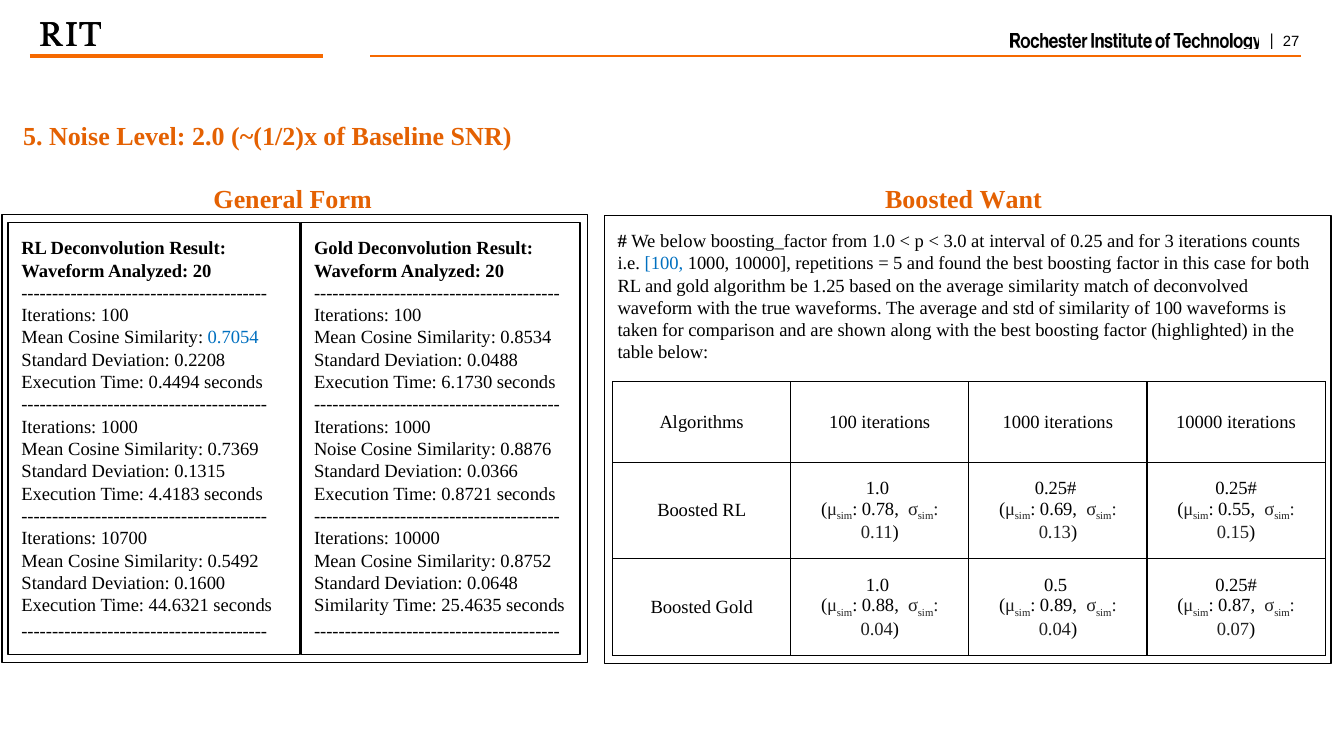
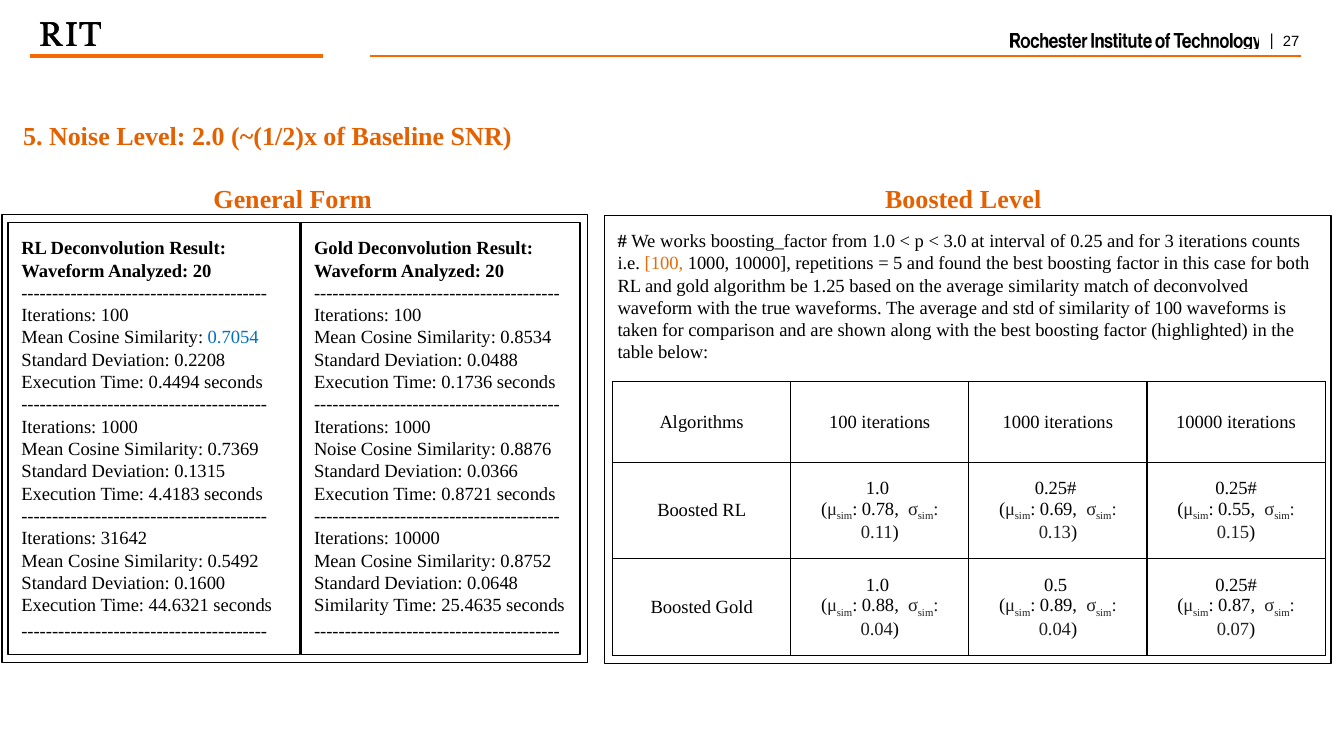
Boosted Want: Want -> Level (1011, 200)
We below: below -> works (683, 241)
100 colour: blue -> orange (664, 264)
6.1730: 6.1730 -> 0.1736 (467, 383)
10700: 10700 -> 31642 (124, 539)
